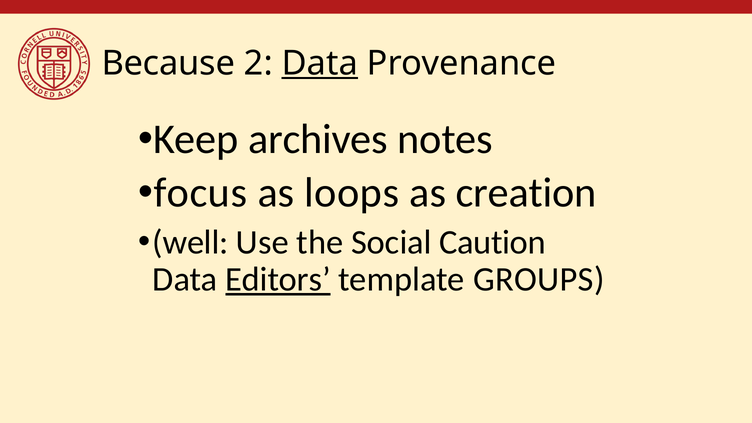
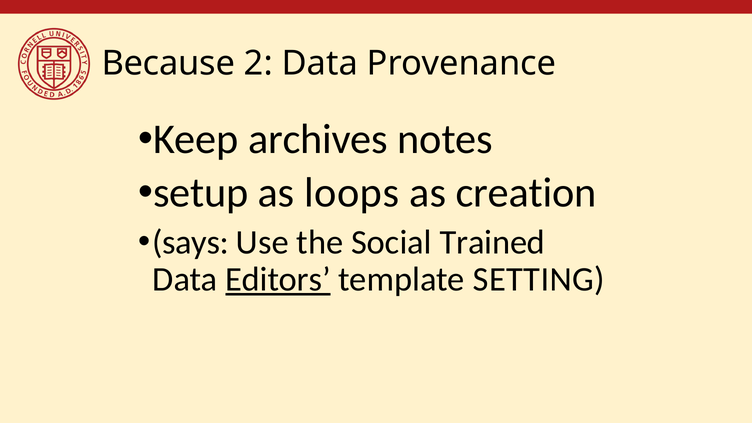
Data underline: present -> none (320, 63)
focus: focus -> setup (201, 193)
well: well -> says (190, 242)
Caution: Caution -> Trained (492, 242)
GROUPS: GROUPS -> SETTING (539, 279)
